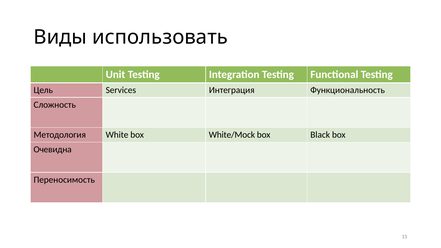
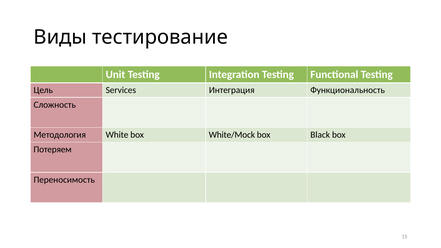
использовать: использовать -> тестирование (160, 37)
Очевидна: Очевидна -> Потеряем (53, 150)
